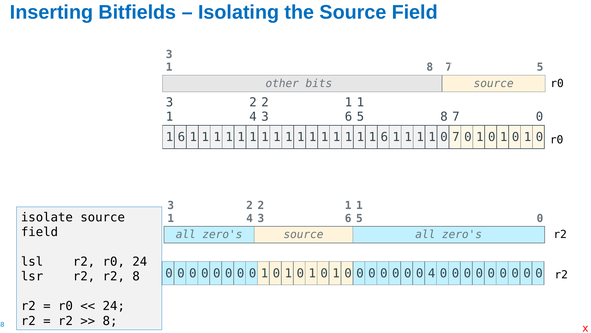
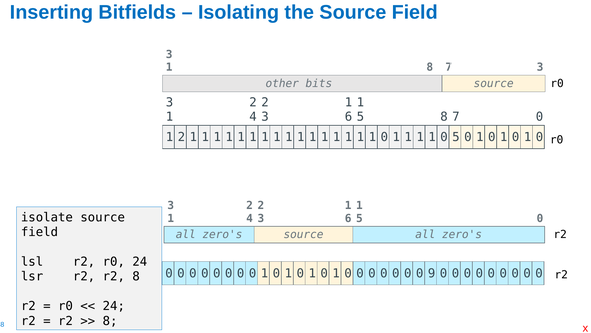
7 5: 5 -> 3 (540, 67)
6: 6 -> 2 (181, 137)
6: 6 -> 0 (384, 137)
0 7: 7 -> 5 (456, 137)
0 4: 4 -> 9 (432, 273)
